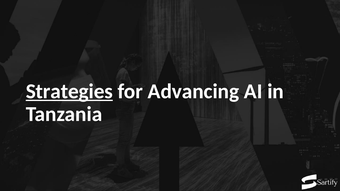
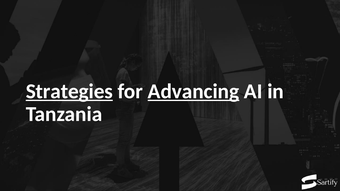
Advancing underline: none -> present (193, 91)
